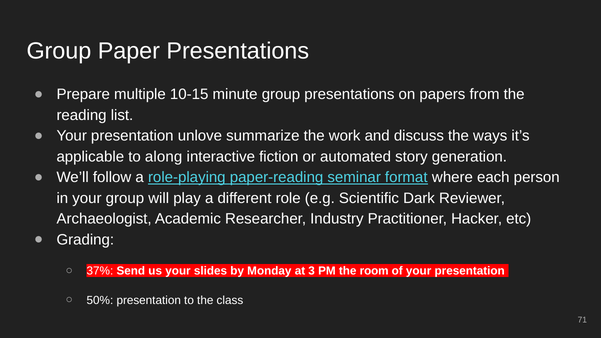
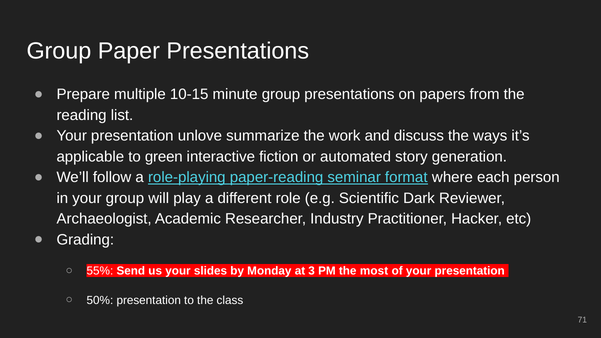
along: along -> green (164, 157)
37%: 37% -> 55% (100, 271)
room: room -> most (374, 271)
